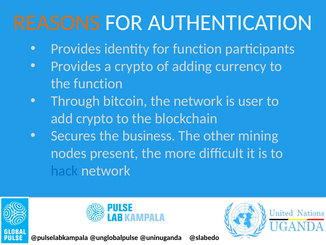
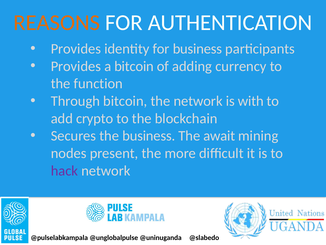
for function: function -> business (197, 49)
a crypto: crypto -> bitcoin (134, 66)
user: user -> with (251, 101)
other: other -> await (219, 136)
hack colour: blue -> purple (64, 170)
